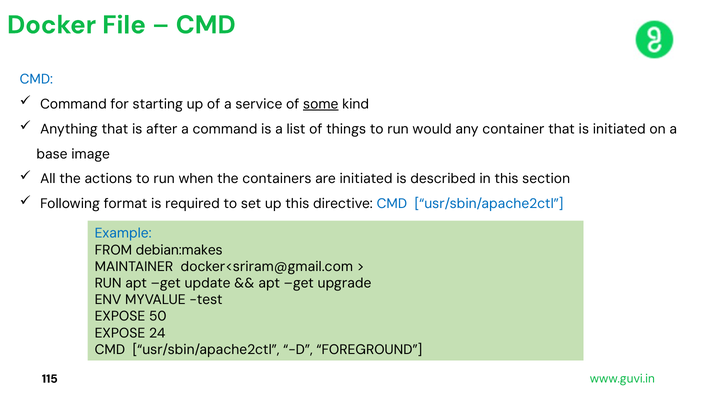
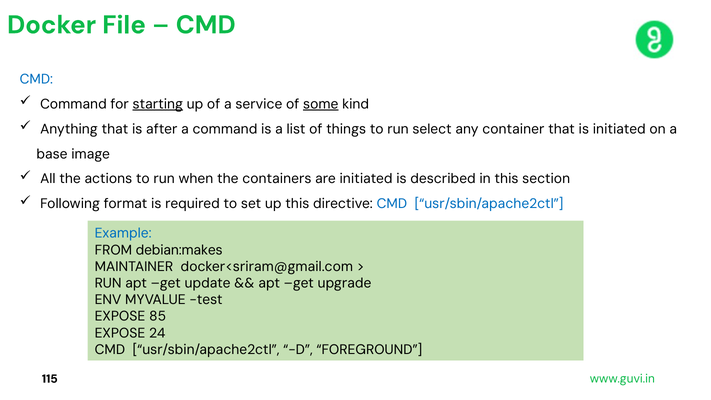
starting underline: none -> present (158, 104)
would: would -> select (432, 129)
50: 50 -> 85 (158, 316)
